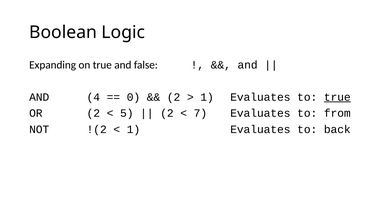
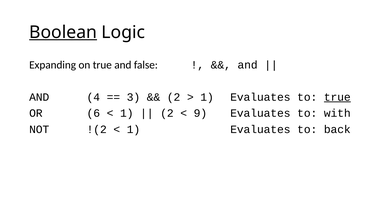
Boolean underline: none -> present (63, 32)
0: 0 -> 3 (133, 97)
OR 2: 2 -> 6 (93, 113)
5: 5 -> 1 (127, 113)
7: 7 -> 9 (200, 113)
from: from -> with (337, 113)
